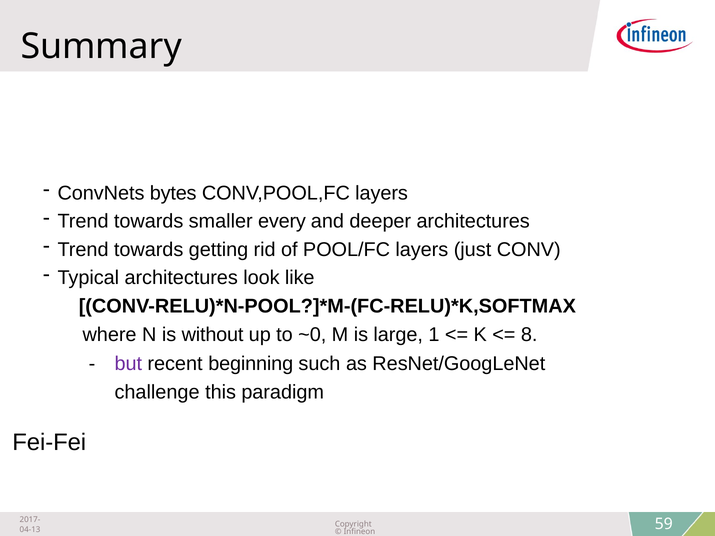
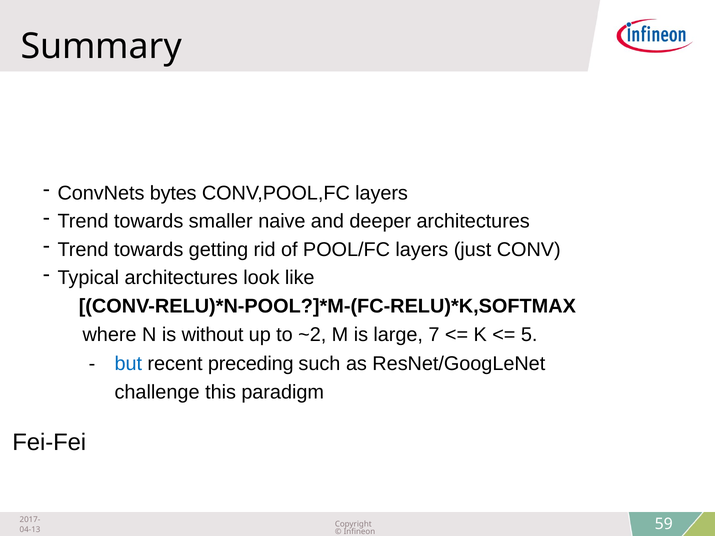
every: every -> naive (282, 221)
~0: ~0 -> ~2 (312, 335)
1: 1 -> 7 (434, 335)
8: 8 -> 5 (529, 335)
but colour: purple -> blue (128, 364)
beginning: beginning -> preceding (251, 364)
